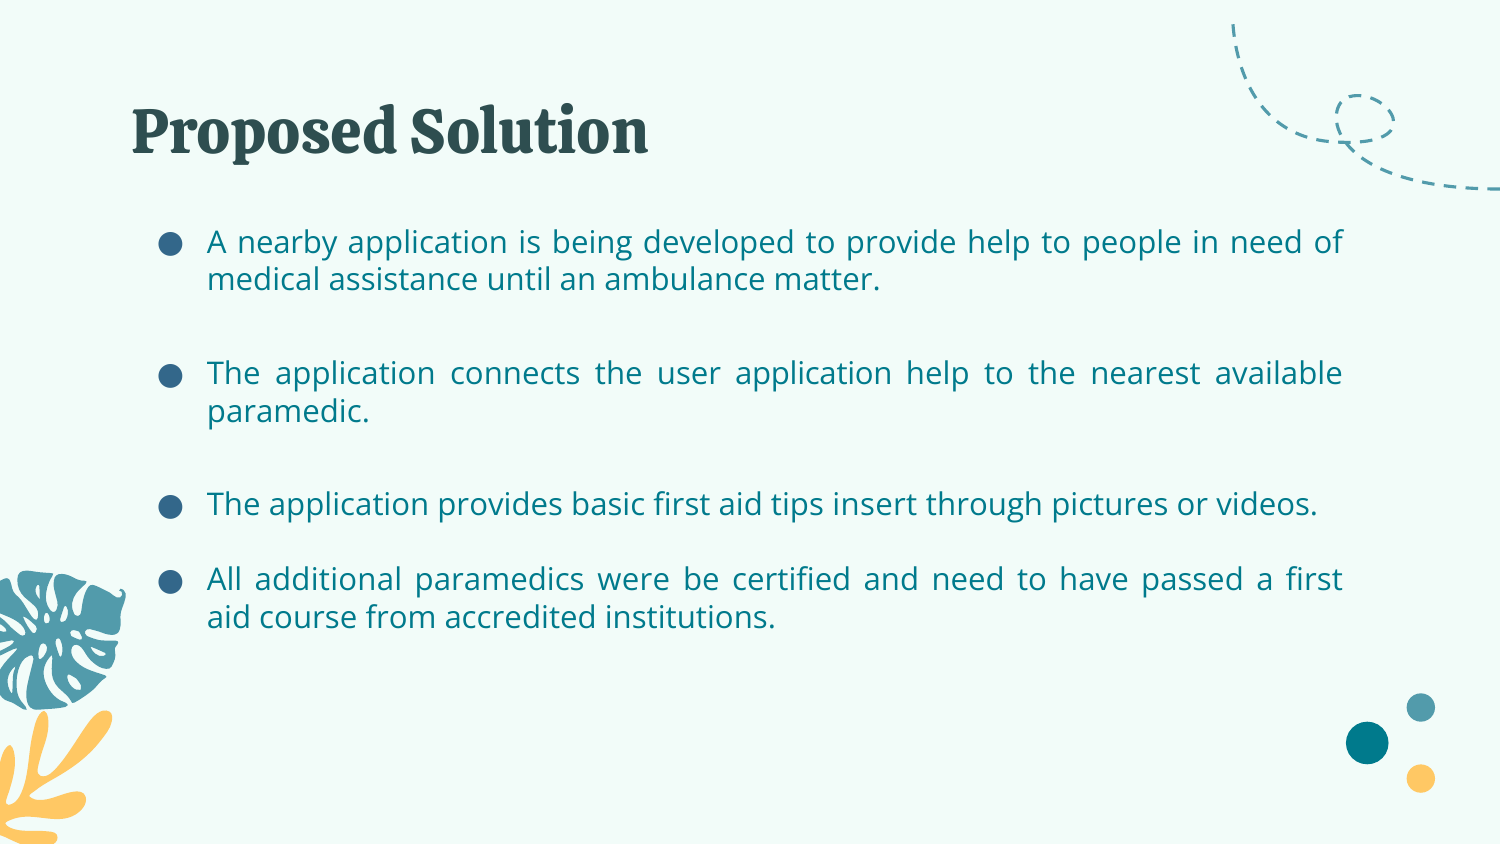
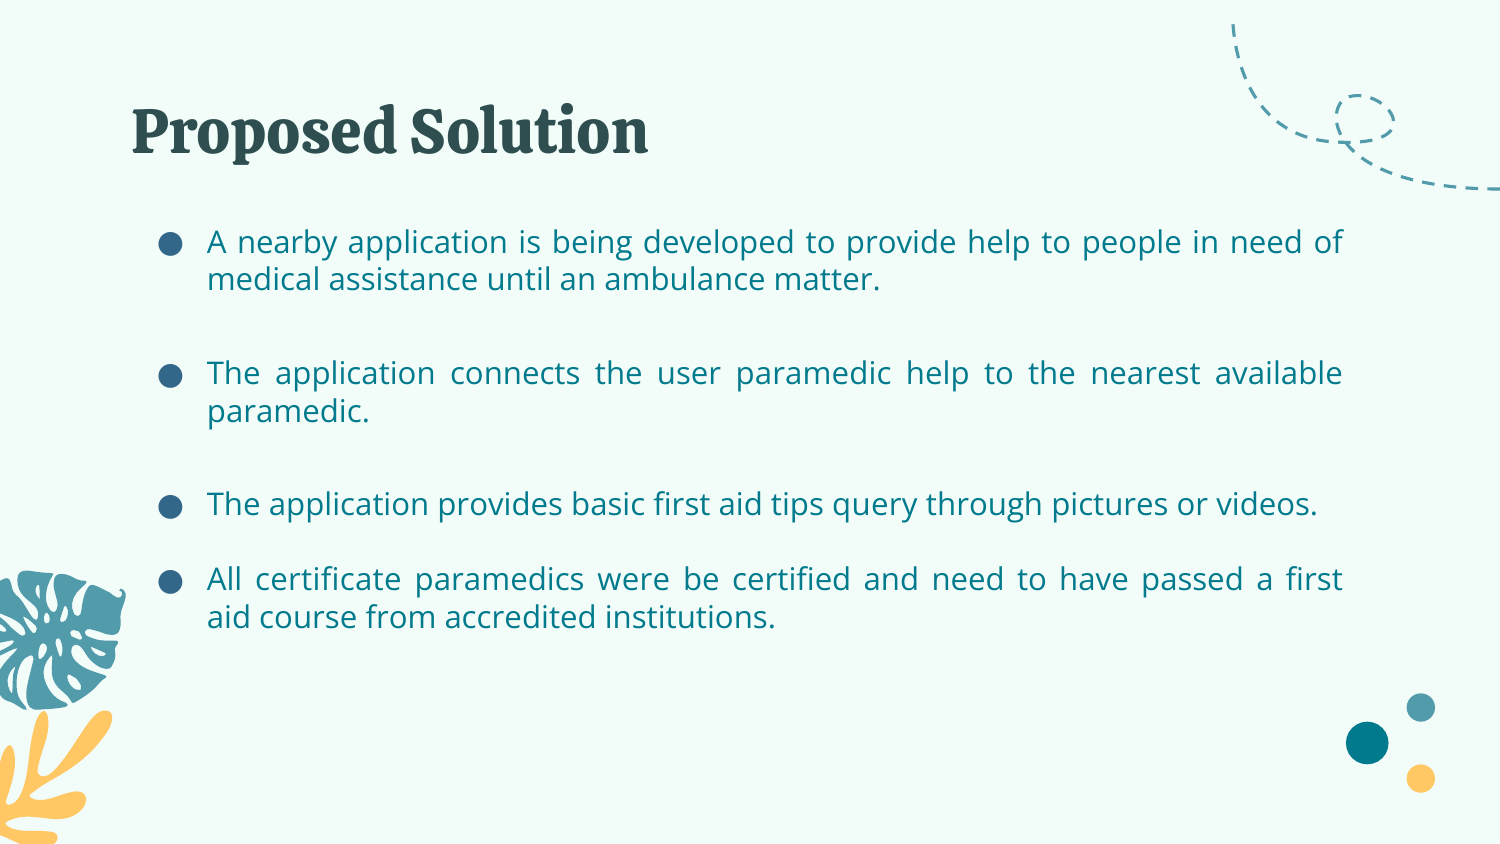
user application: application -> paramedic (814, 374)
insert: insert -> query (875, 505)
additional: additional -> certificate (328, 580)
